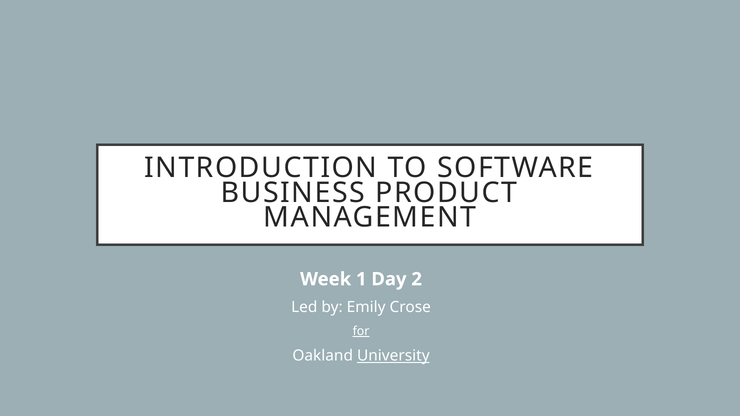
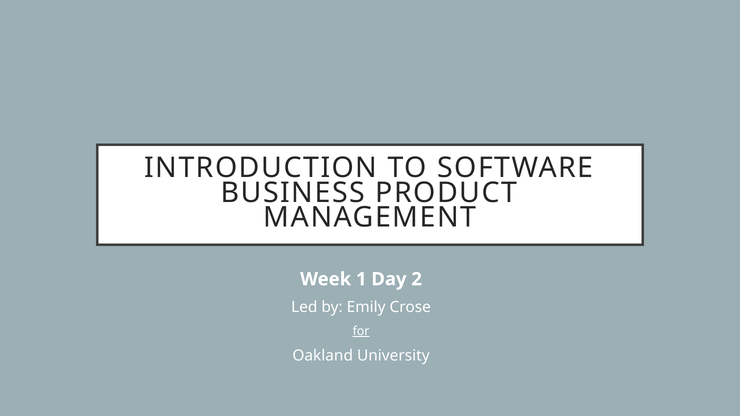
University underline: present -> none (393, 356)
